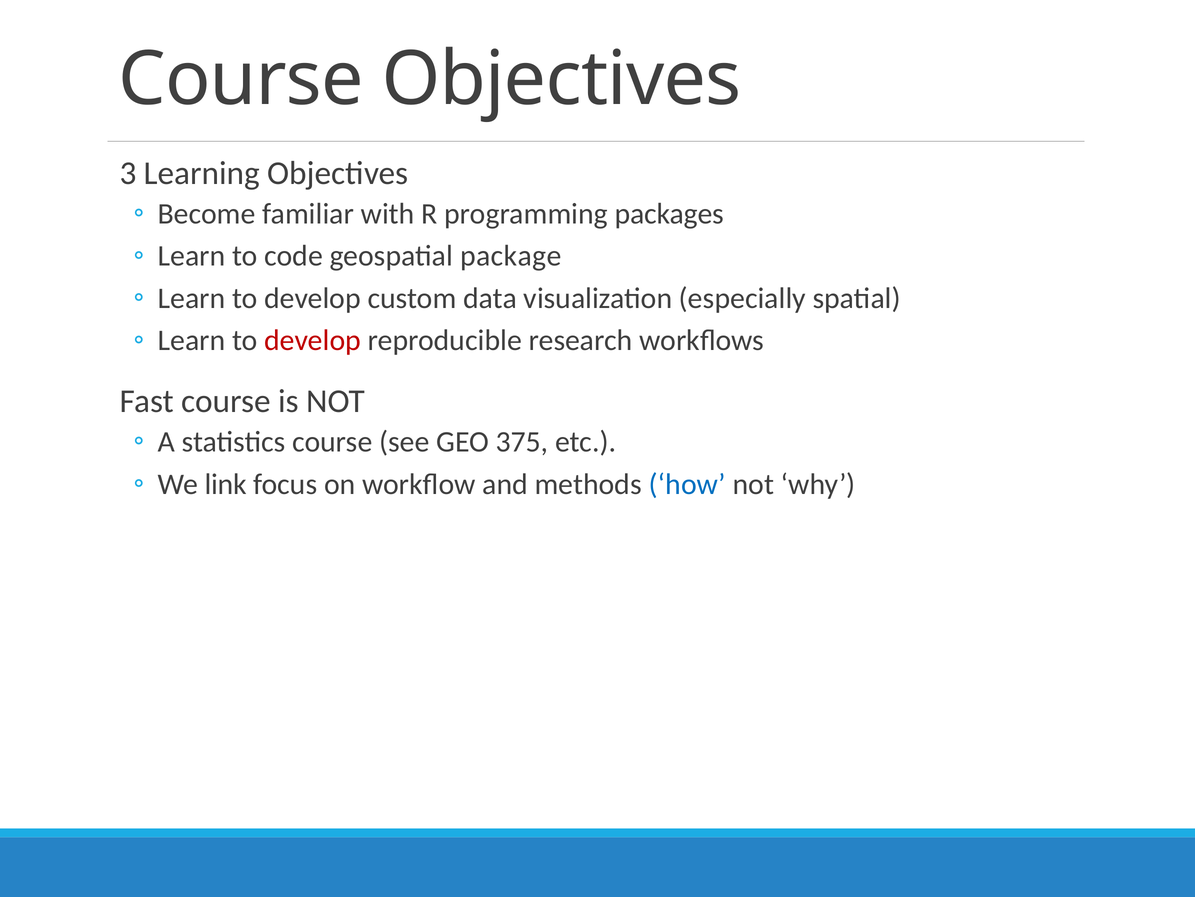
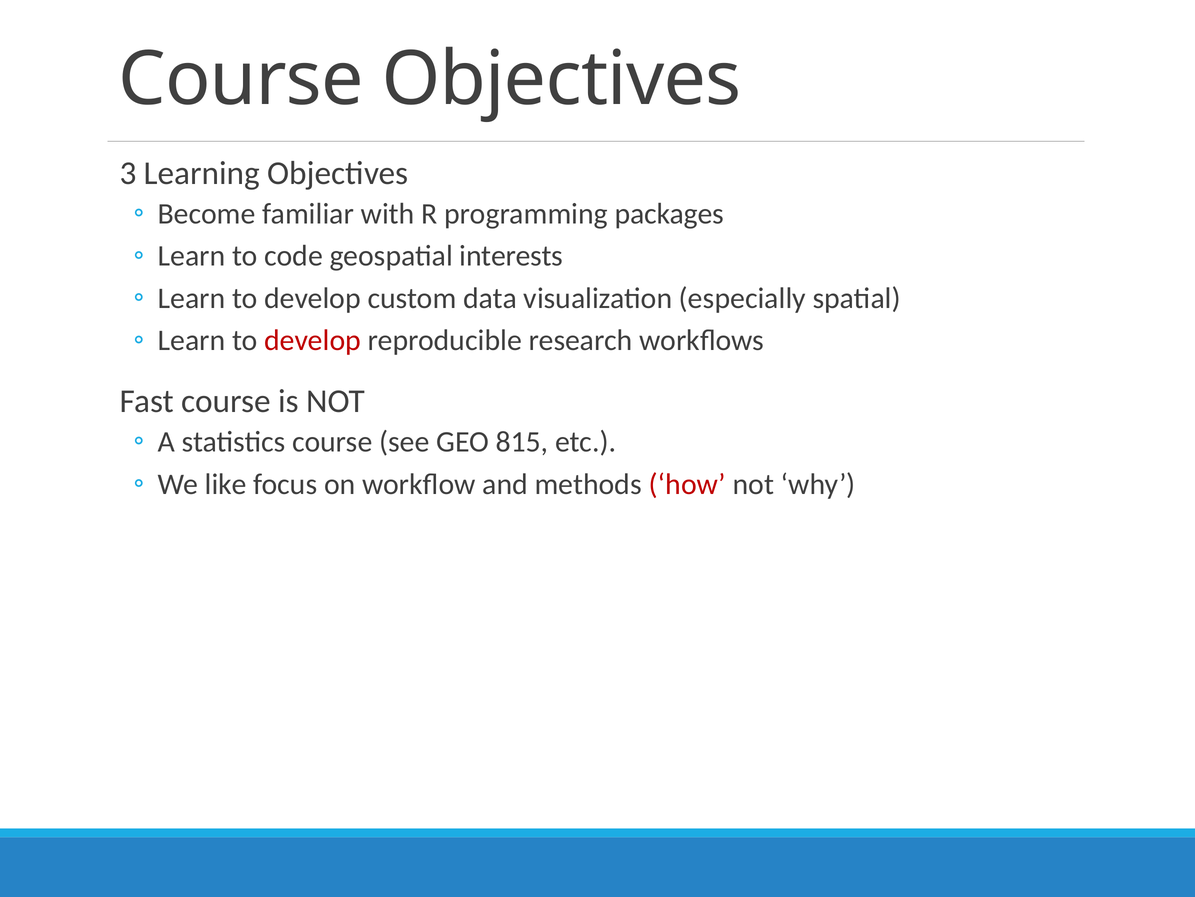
package: package -> interests (511, 256)
375: 375 -> 815 (522, 442)
link: link -> like (226, 484)
how colour: blue -> red (687, 484)
